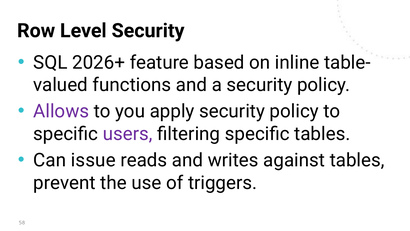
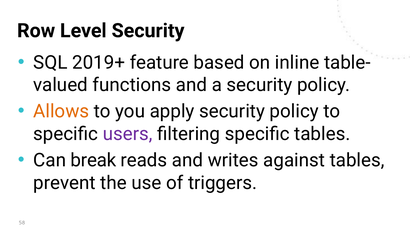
2026+: 2026+ -> 2019+ (99, 62)
Allows colour: purple -> orange (61, 111)
issue: issue -> break (93, 160)
